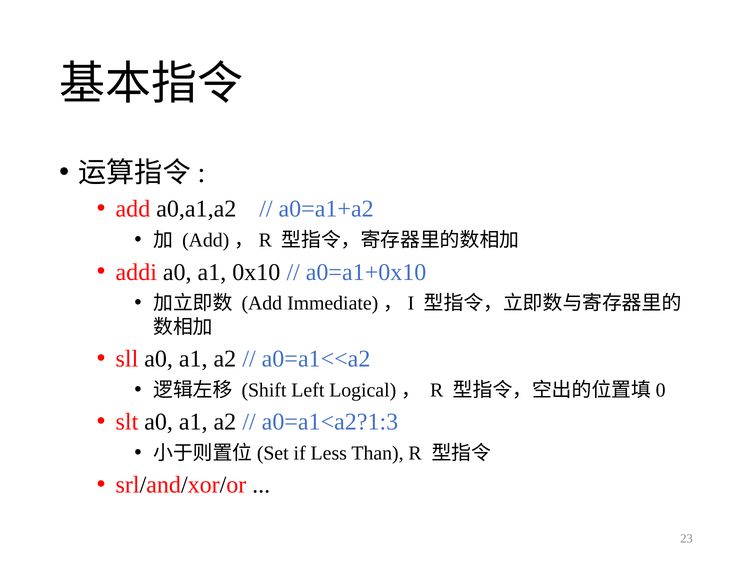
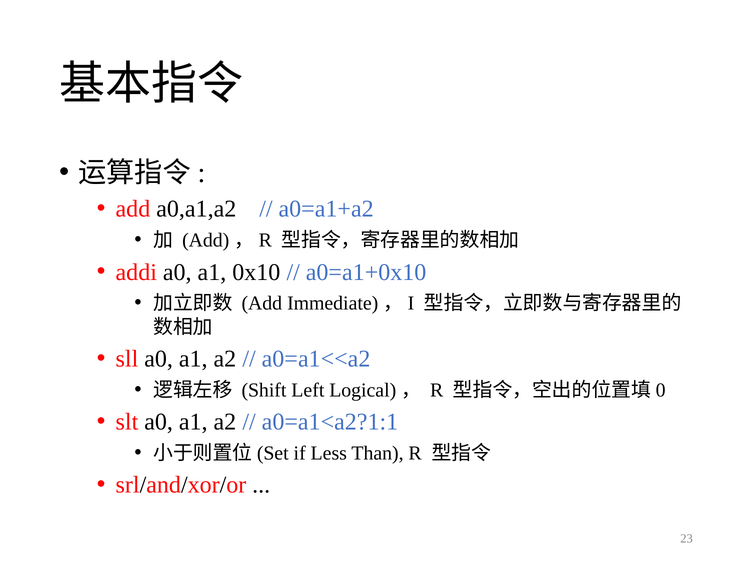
a0=a1<a2?1:3: a0=a1<a2?1:3 -> a0=a1<a2?1:1 (330, 422)
